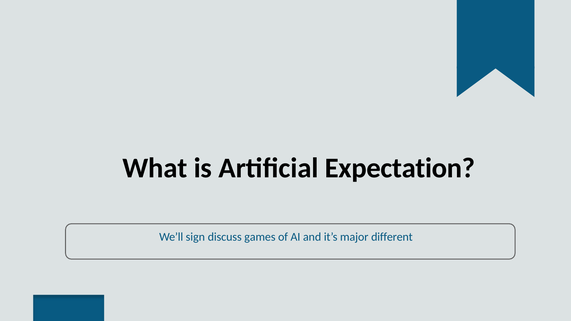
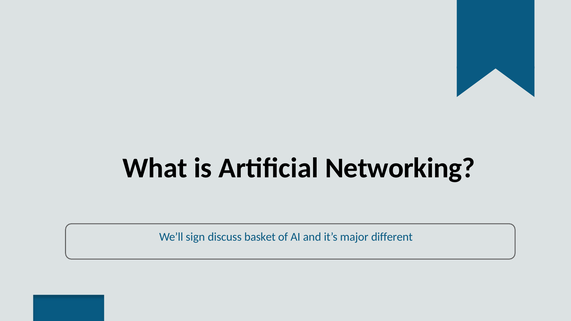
Expectation: Expectation -> Networking (400, 168)
games: games -> basket (260, 237)
